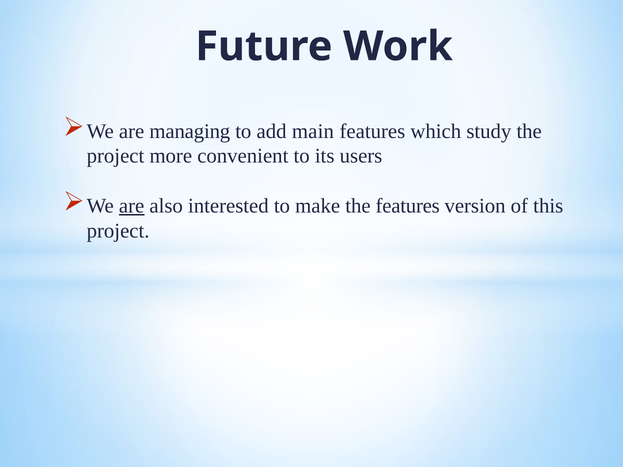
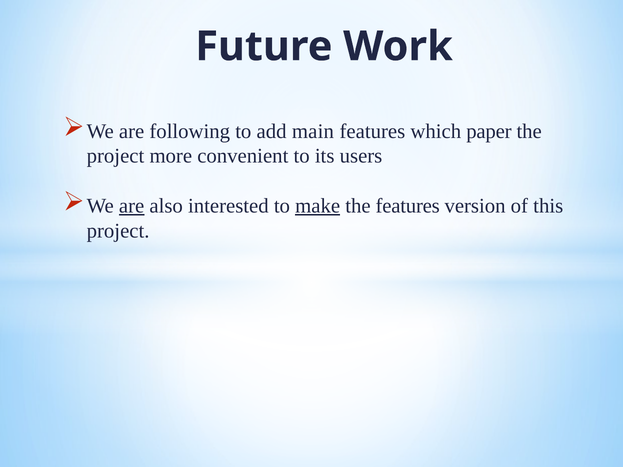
managing: managing -> following (190, 131)
study: study -> paper (489, 131)
make underline: none -> present (318, 206)
